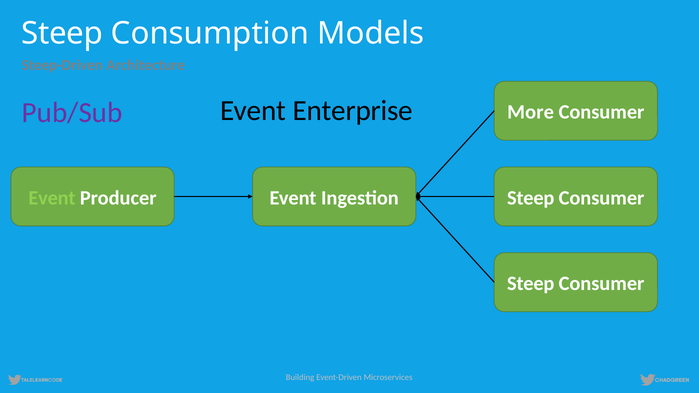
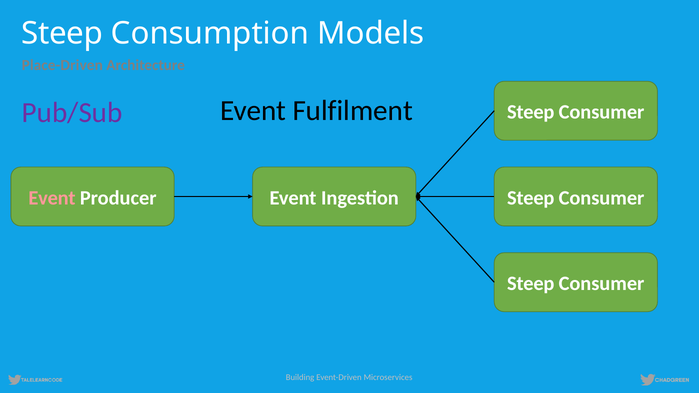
Steep-Driven: Steep-Driven -> Place-Driven (62, 65)
Enterprise: Enterprise -> Fulfilment (353, 111)
More: More -> Steep (531, 112)
Event colour: light green -> pink (52, 198)
